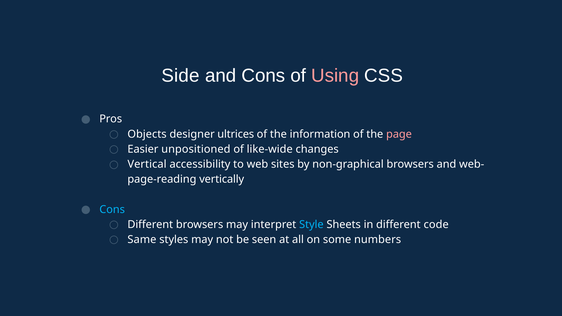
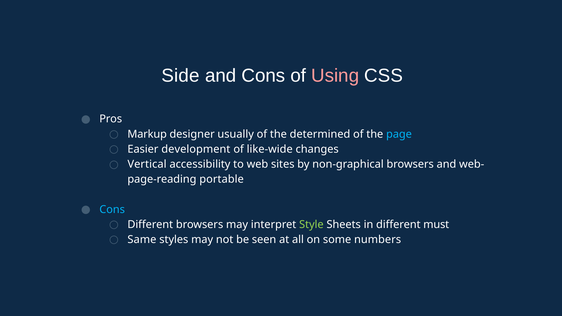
Objects: Objects -> Markup (147, 134)
ultrices: ultrices -> usually (236, 134)
information: information -> determined (320, 134)
page colour: pink -> light blue (399, 134)
unpositioned: unpositioned -> development (196, 149)
vertically: vertically -> portable (222, 179)
Style colour: light blue -> light green (311, 225)
code: code -> must (436, 225)
